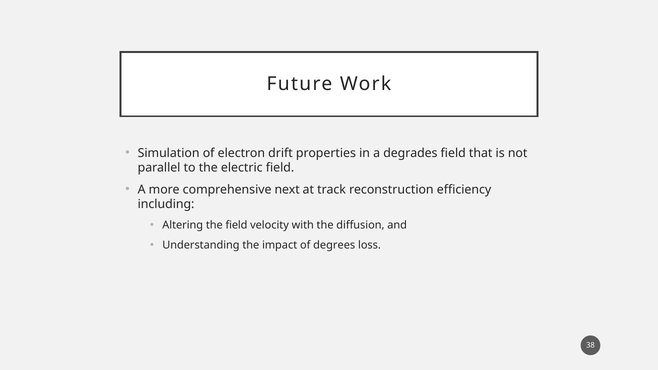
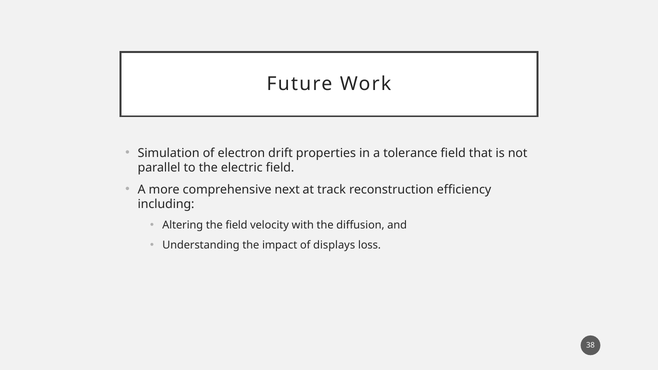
degrades: degrades -> tolerance (410, 153)
degrees: degrees -> displays (334, 245)
